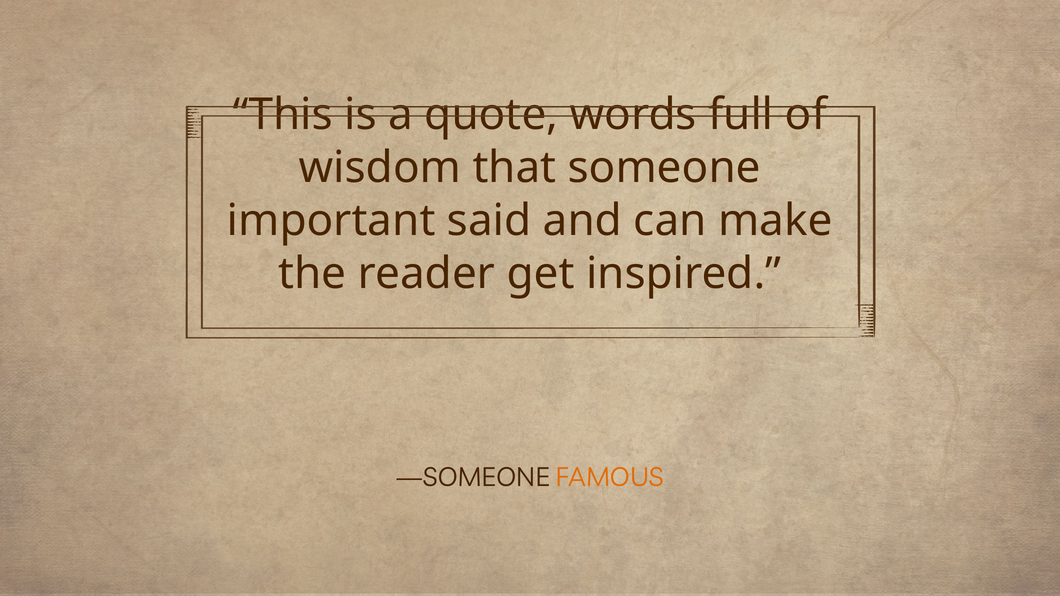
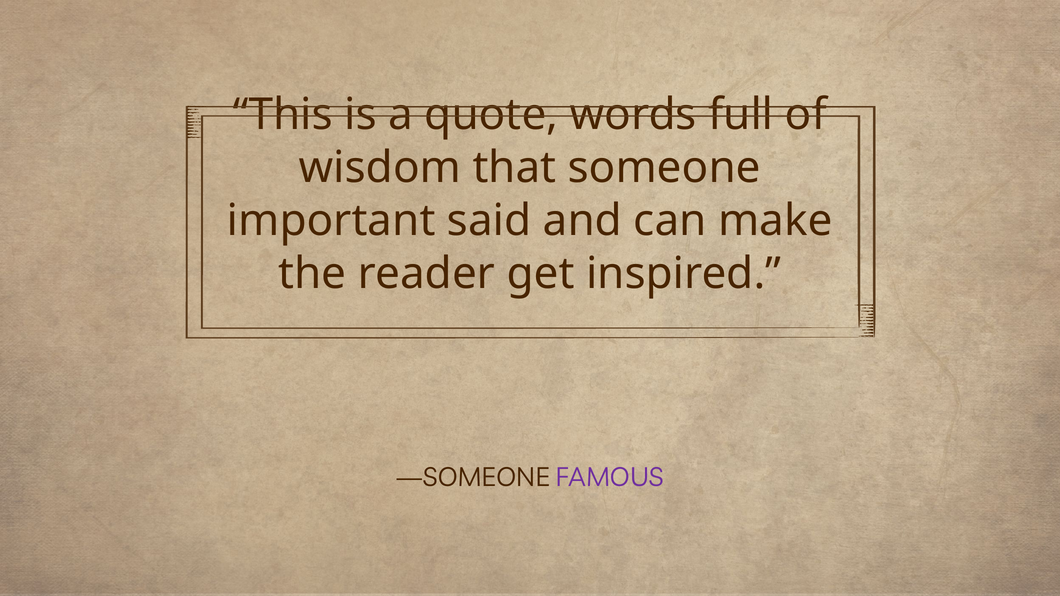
FAMOUS colour: orange -> purple (610, 478)
